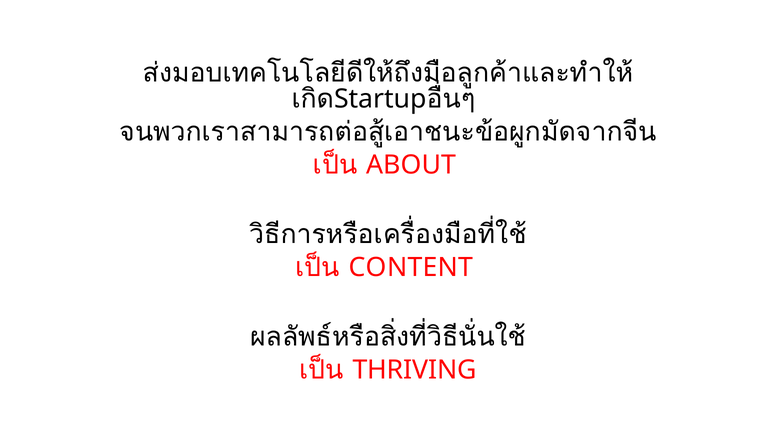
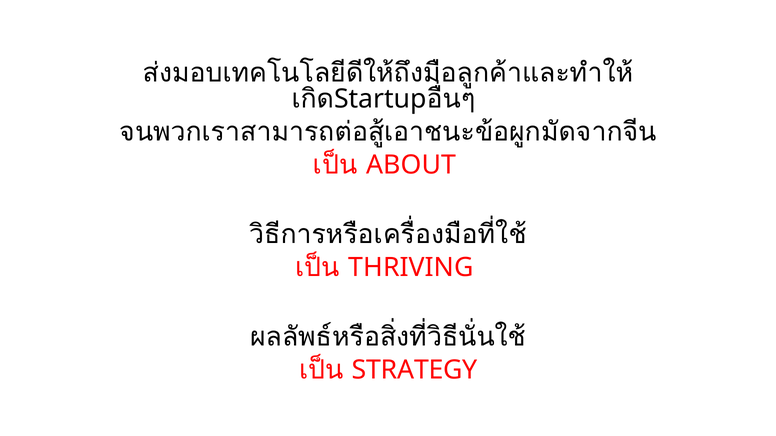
CONTENT: CONTENT -> THRIVING (411, 268)
THRIVING: THRIVING -> STRATEGY (415, 370)
